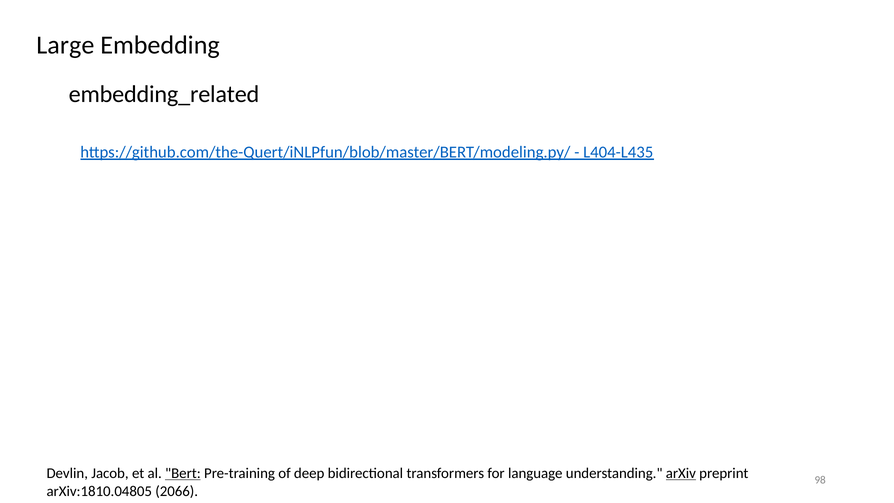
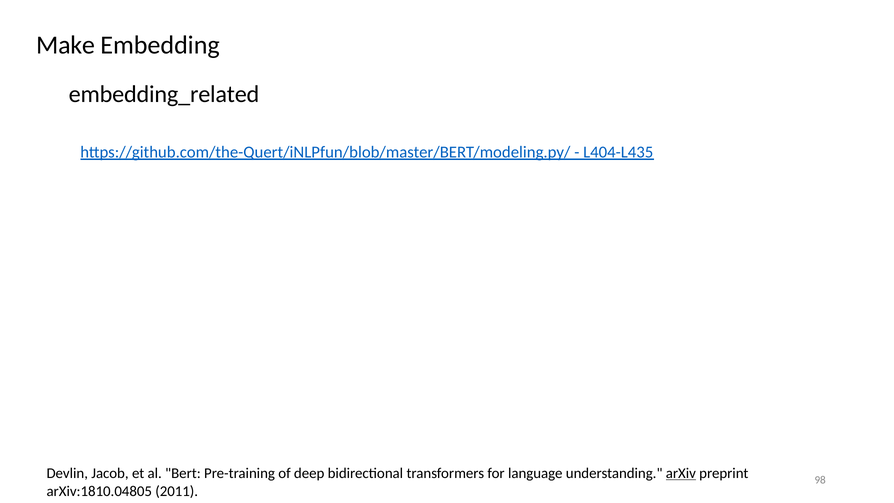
Large: Large -> Make (66, 45)
Bert underline: present -> none (183, 473)
2066: 2066 -> 2011 (177, 491)
